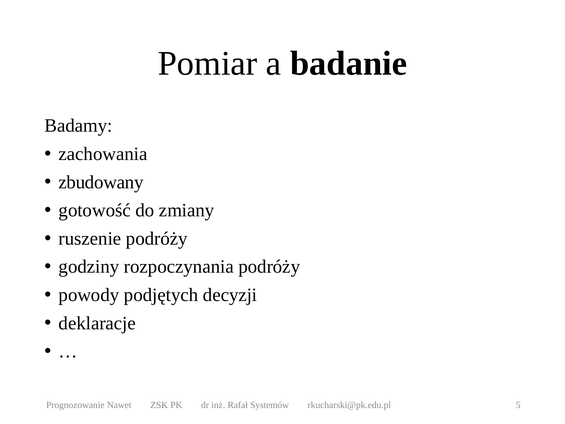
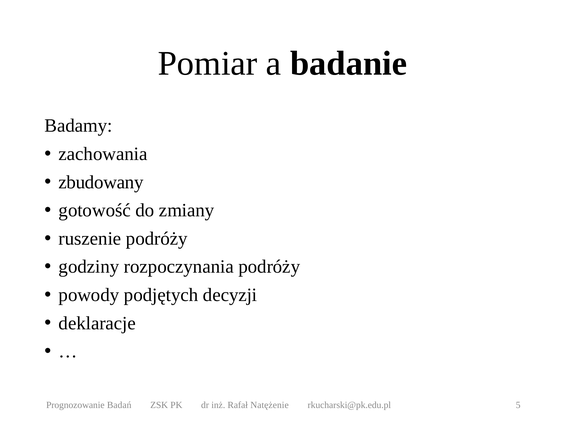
Nawet: Nawet -> Badań (119, 405)
Systemów: Systemów -> Natężenie (270, 405)
